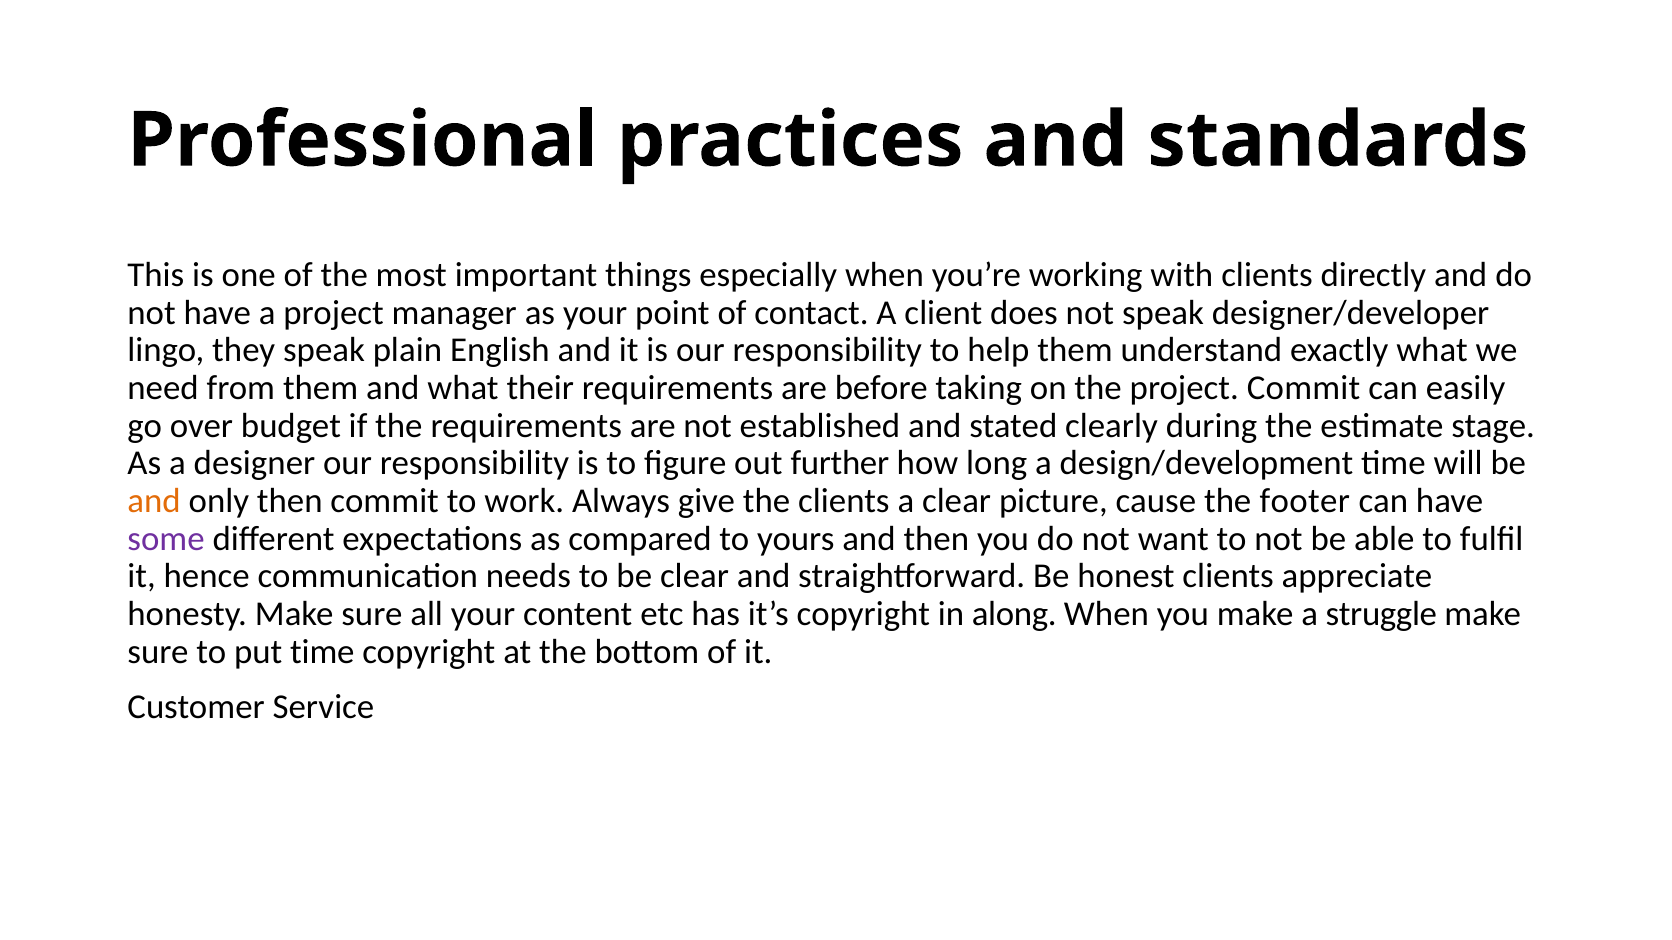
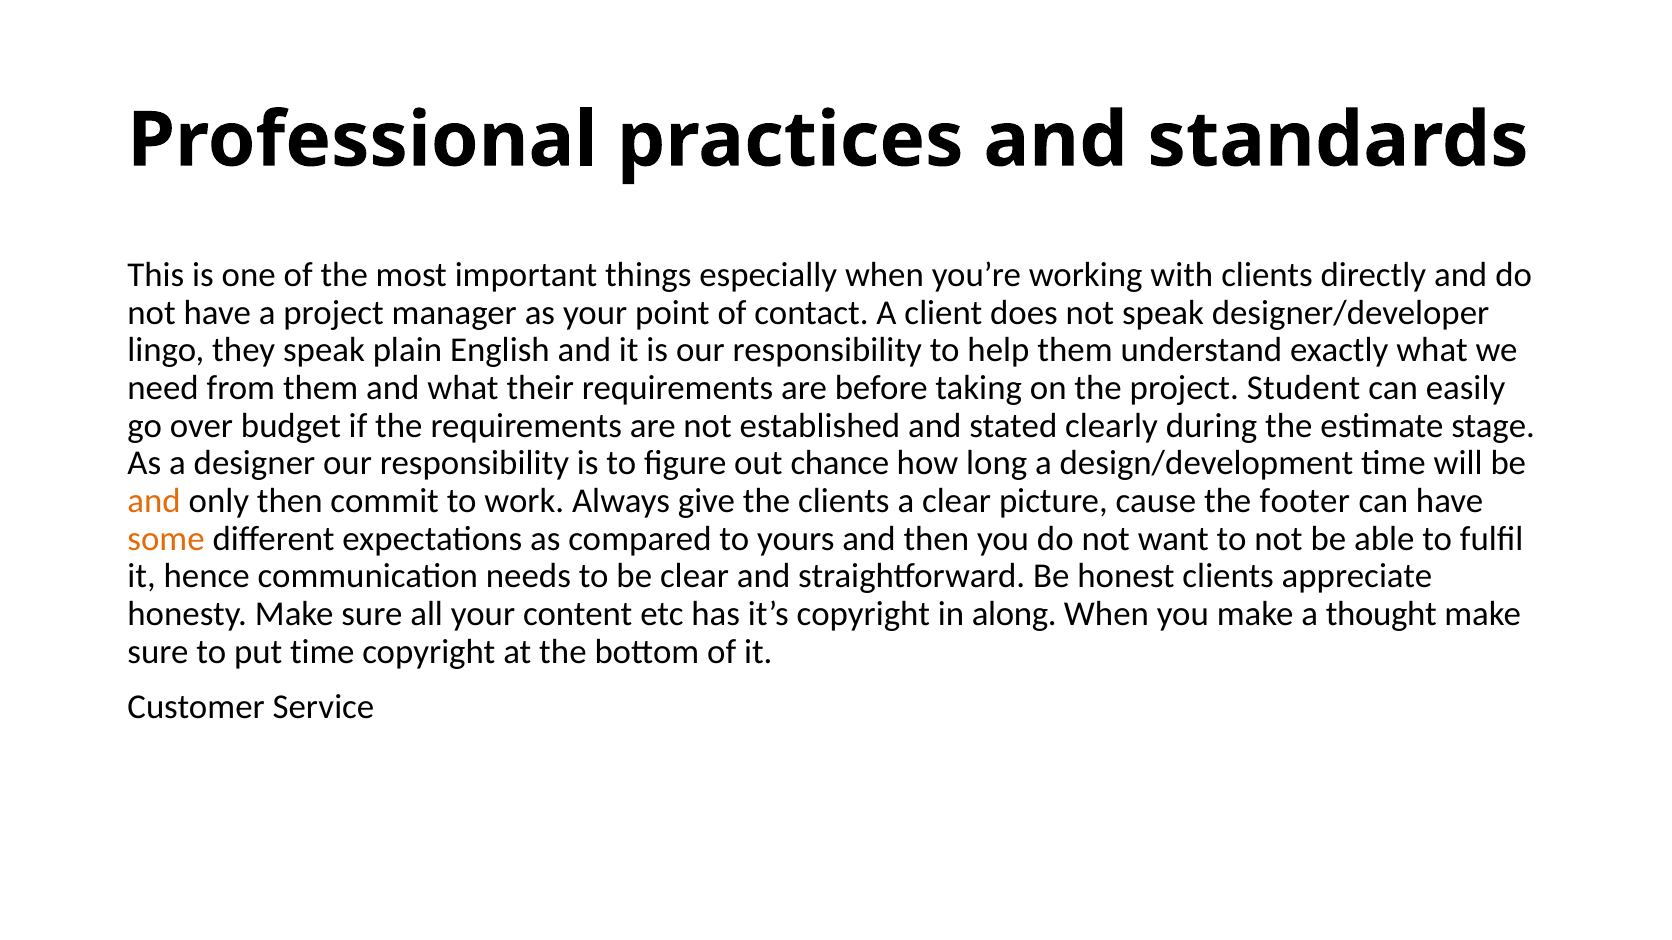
project Commit: Commit -> Student (1304, 388)
further: further -> chance (840, 464)
some colour: purple -> orange (166, 539)
struggle: struggle -> thought (1381, 614)
